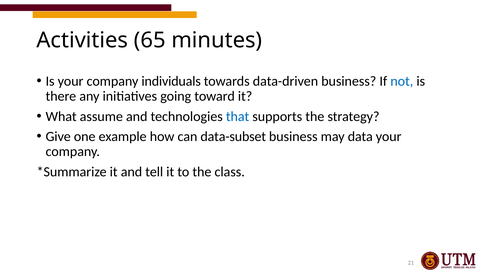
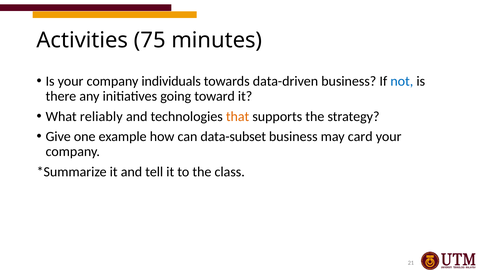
65: 65 -> 75 (150, 40)
assume: assume -> reliably (101, 116)
that colour: blue -> orange (238, 116)
data: data -> card (360, 137)
